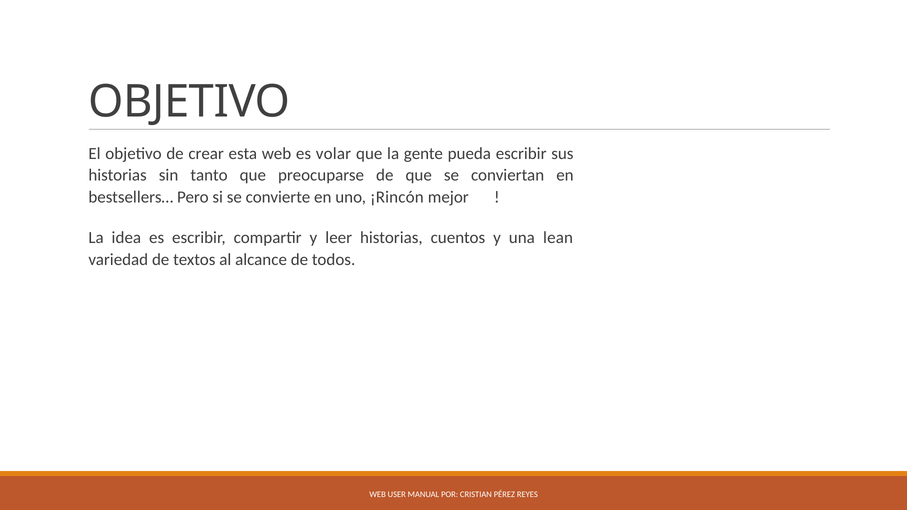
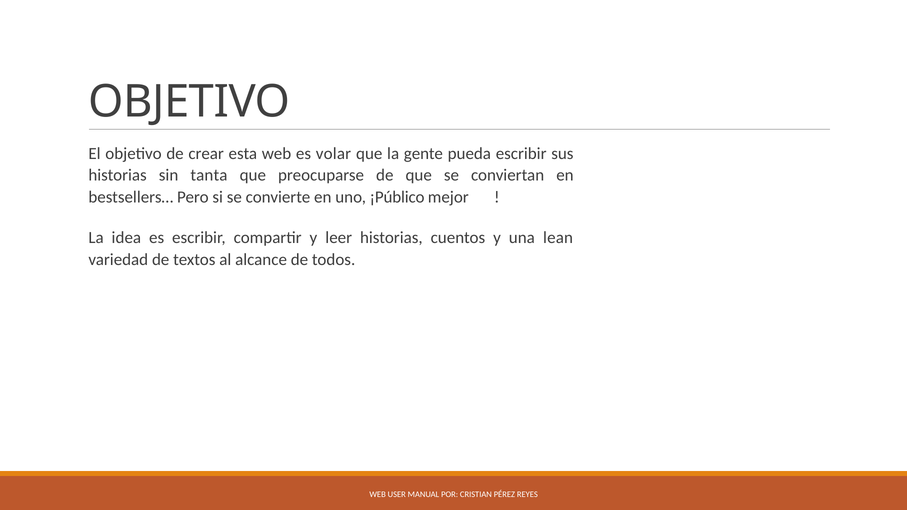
tanto: tanto -> tanta (209, 175)
¡Rincón: ¡Rincón -> ¡Público (397, 197)
